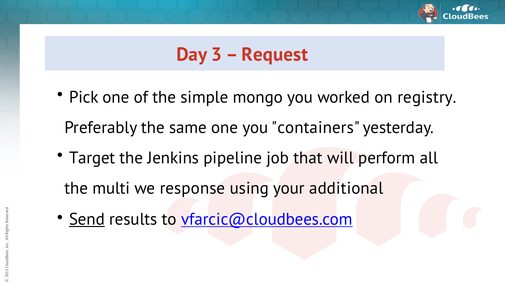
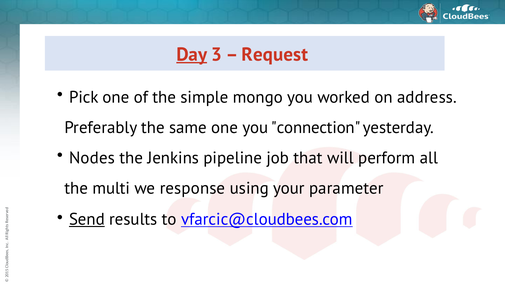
Day underline: none -> present (192, 55)
registry: registry -> address (427, 97)
containers: containers -> connection (316, 128)
Target: Target -> Nodes (92, 158)
additional: additional -> parameter (346, 188)
